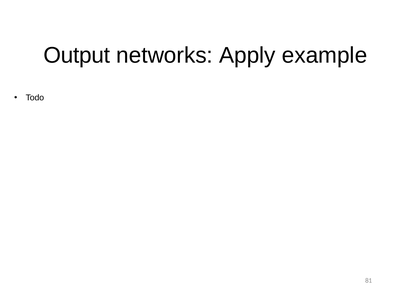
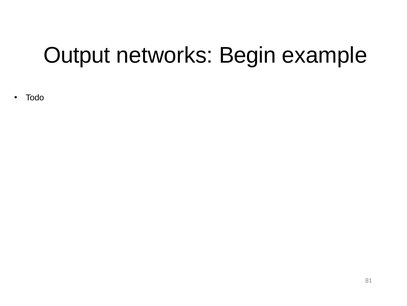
Apply: Apply -> Begin (247, 55)
